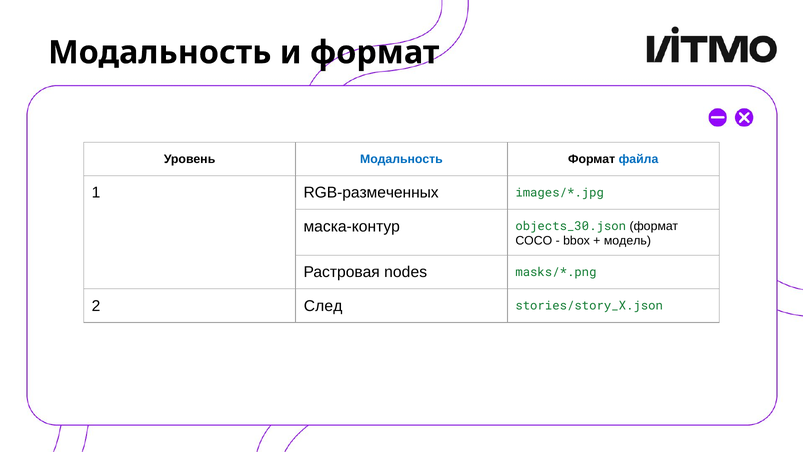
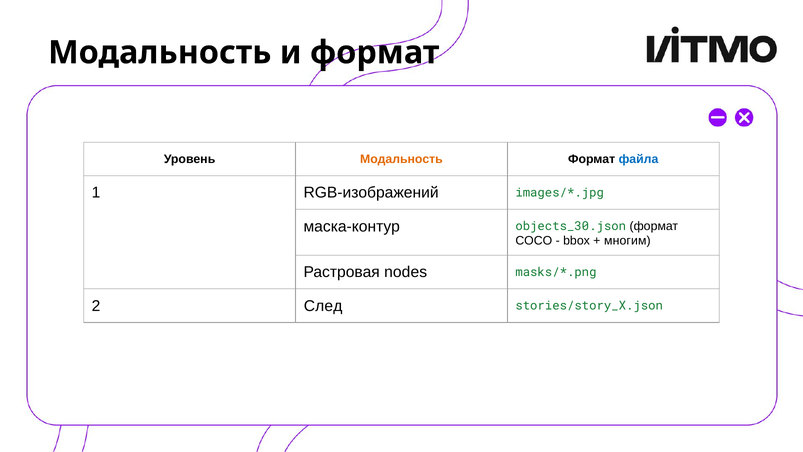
Модальность colour: blue -> orange (401, 159)
RGB-размеченных: RGB-размеченных -> RGB-изображений (371, 193)
модель: модель -> многим (627, 240)
